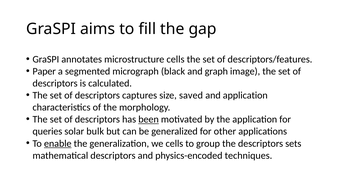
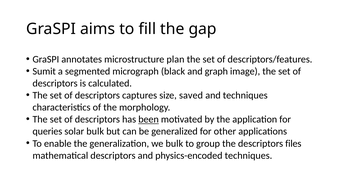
microstructure cells: cells -> plan (175, 59)
Paper: Paper -> Sumit (44, 71)
and application: application -> techniques (245, 95)
enable underline: present -> none (58, 143)
we cells: cells -> bulk (174, 143)
sets: sets -> files (293, 143)
